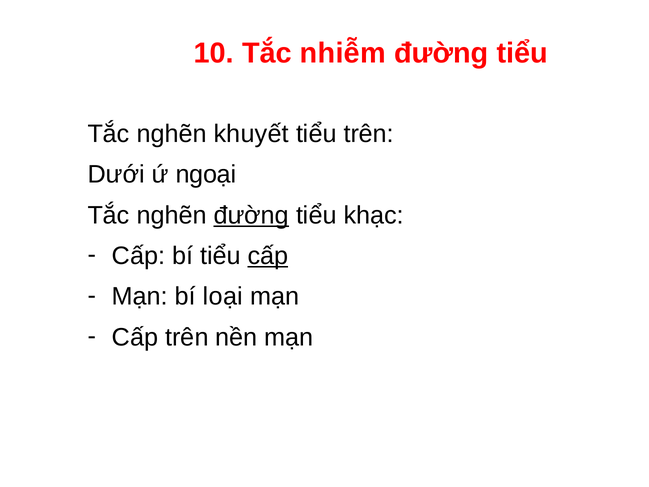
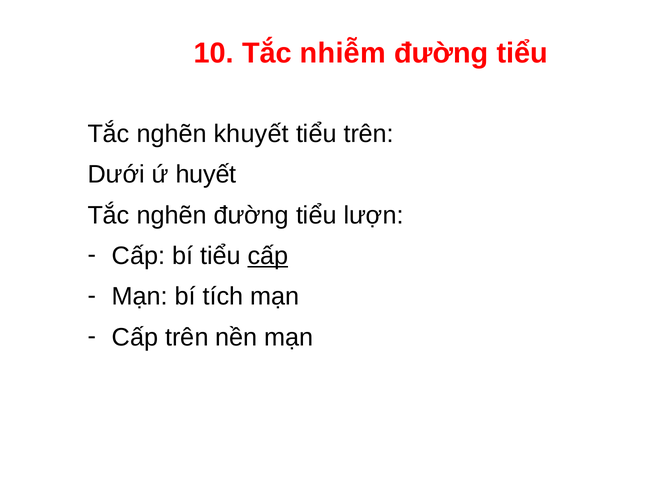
ngoại: ngoại -> huyết (206, 174)
đường underline: present -> none (251, 215)
khạc: khạc -> lượn (374, 215)
loại: loại -> tích (223, 296)
